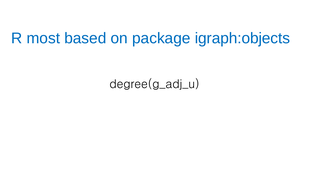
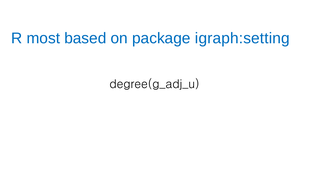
igraph:objects: igraph:objects -> igraph:setting (242, 38)
